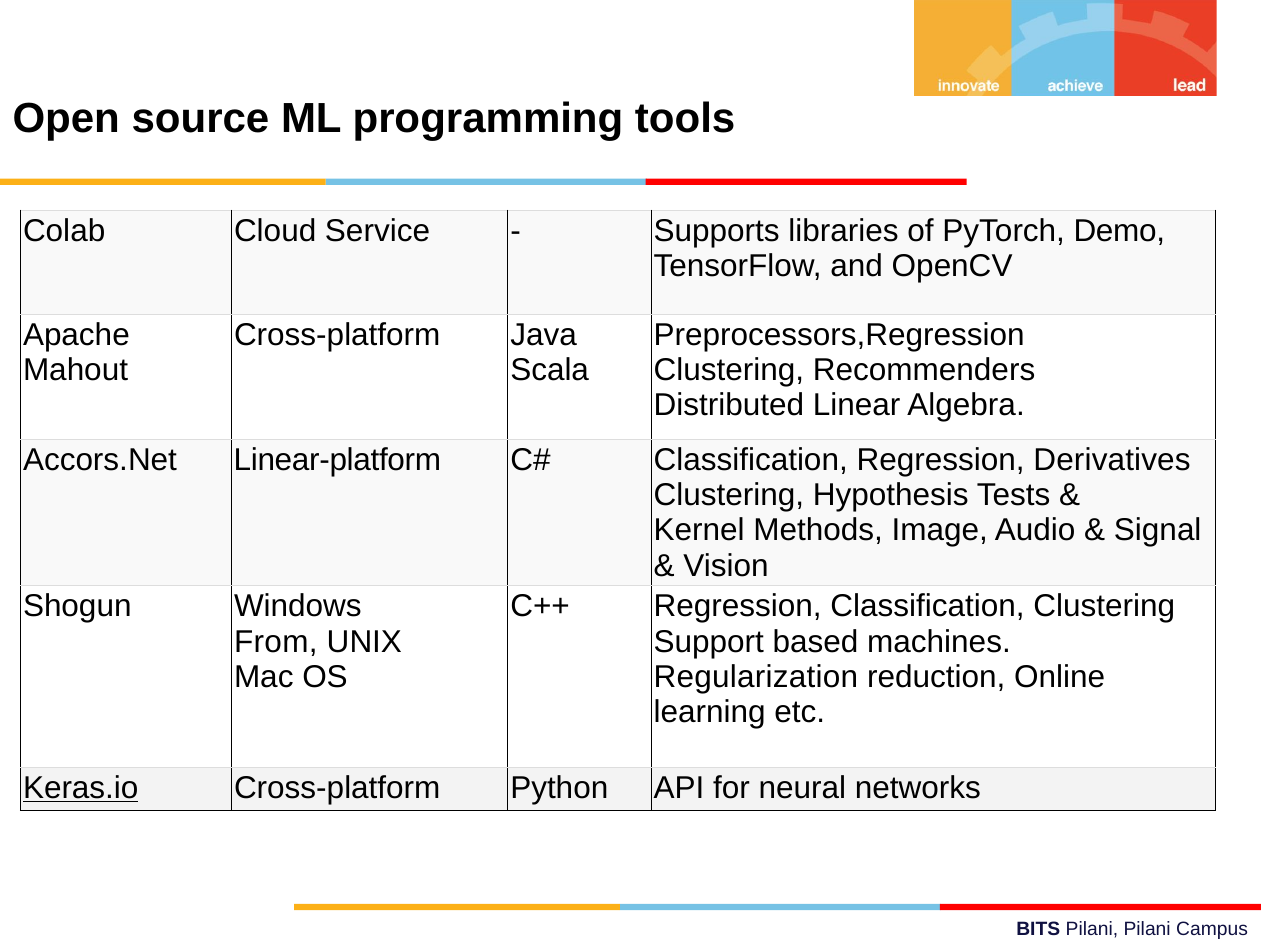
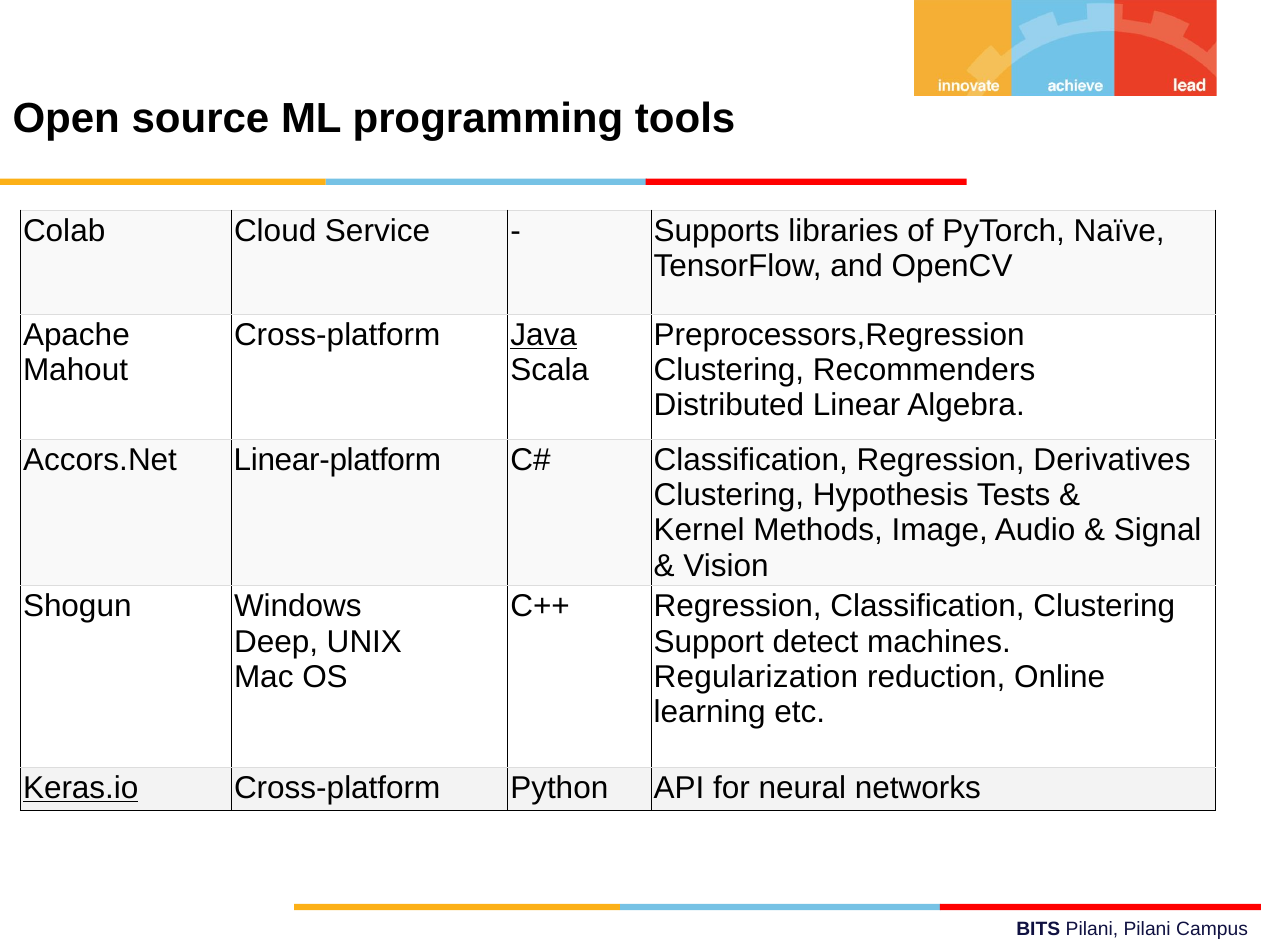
Demo: Demo -> Naïve (1119, 231)
Java underline: none -> present (544, 335)
From: From -> Deep (276, 641)
based: based -> detect (816, 641)
